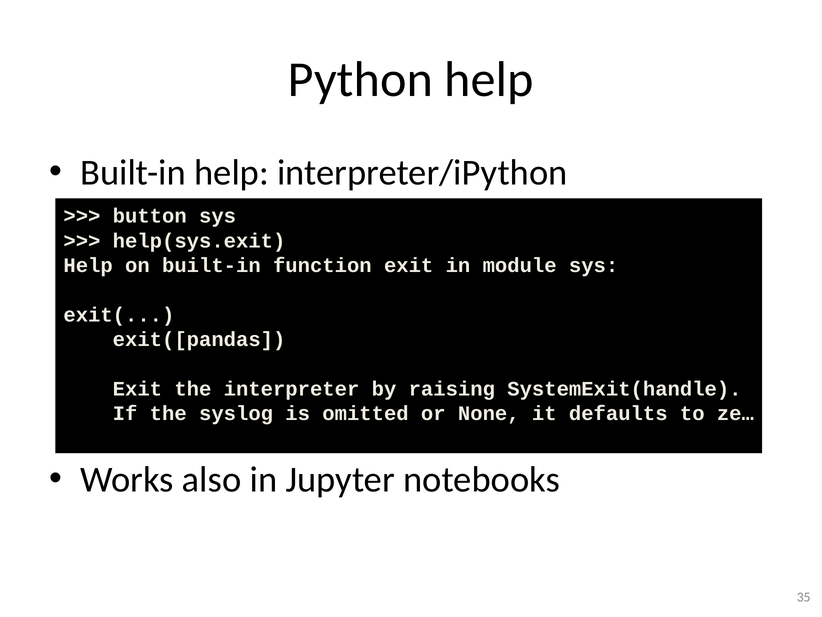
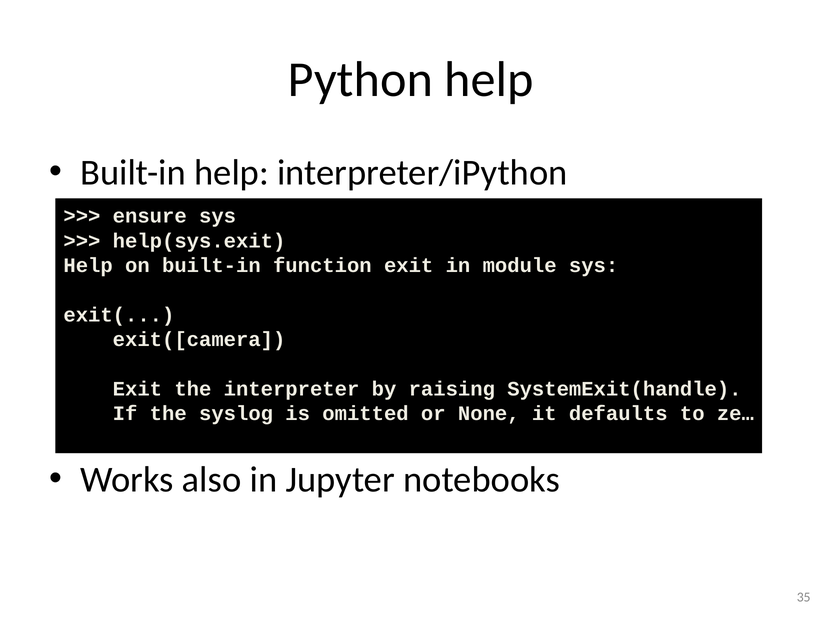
button: button -> ensure (150, 216)
exit([pandas: exit([pandas -> exit([camera (199, 339)
